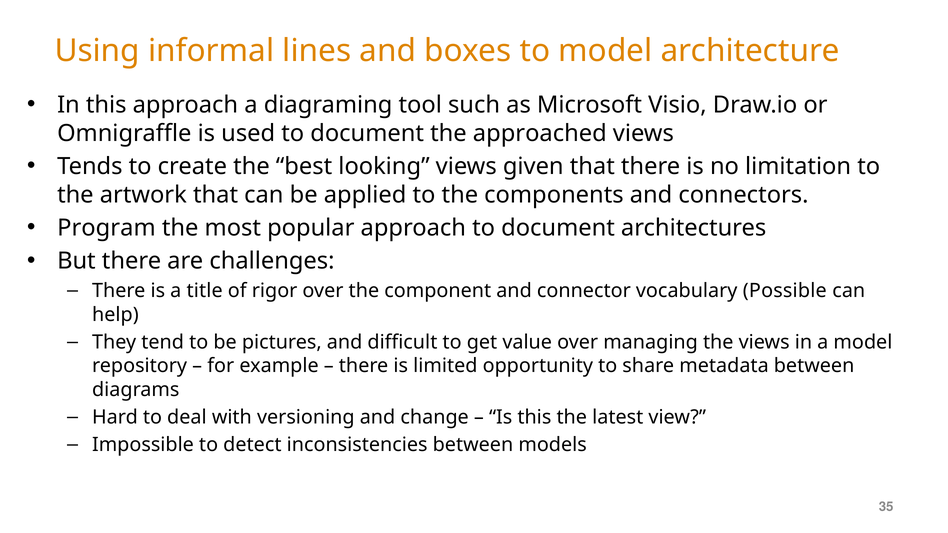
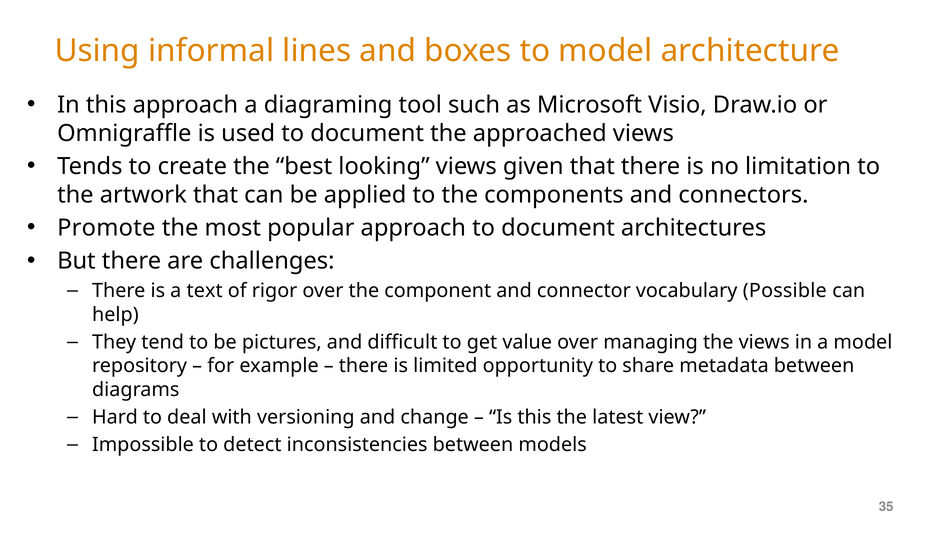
Program: Program -> Promote (106, 228)
title: title -> text (205, 291)
